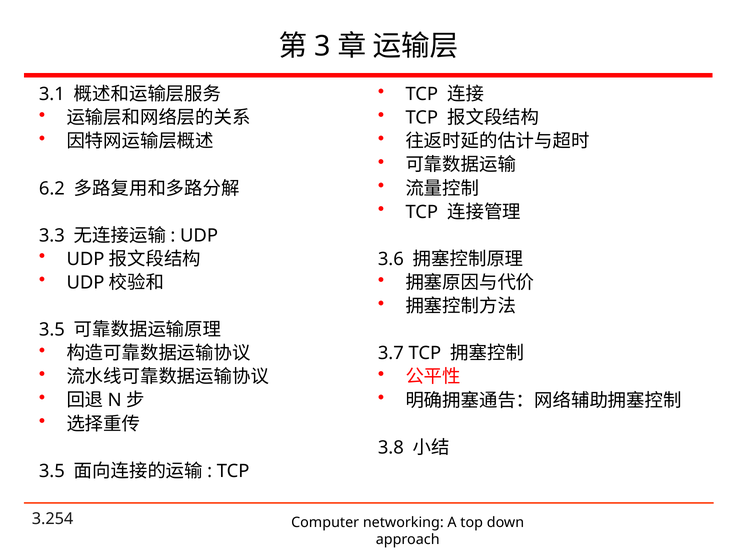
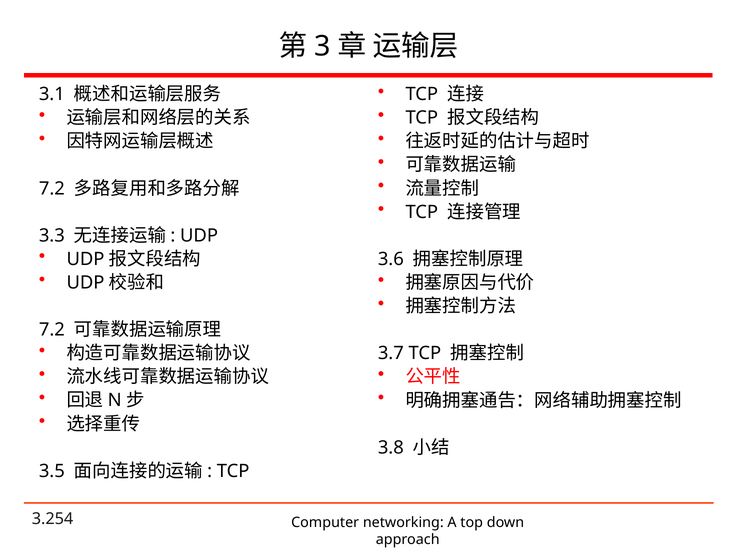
6.2: 6.2 -> 7.2 (52, 188)
3.5: 3.5 -> 7.2 (52, 330)
